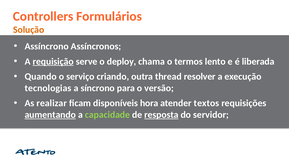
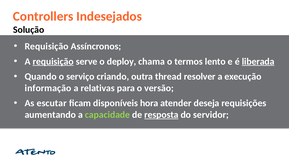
Formulários: Formulários -> Indesejados (109, 16)
Solução colour: orange -> black (29, 30)
Assíncrono: Assíncrono -> Requisição (47, 46)
liberada underline: none -> present (258, 62)
tecnologias: tecnologias -> informação (48, 88)
síncrono: síncrono -> relativas (98, 88)
realizar: realizar -> escutar (52, 104)
textos: textos -> deseja (207, 104)
aumentando underline: present -> none (50, 115)
